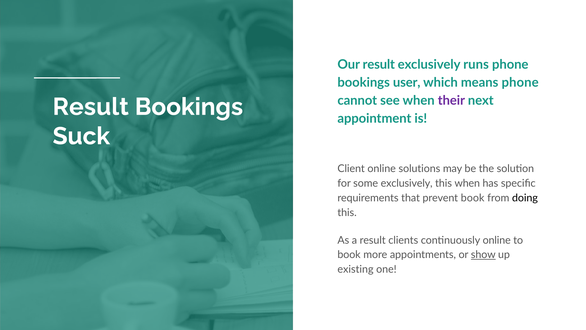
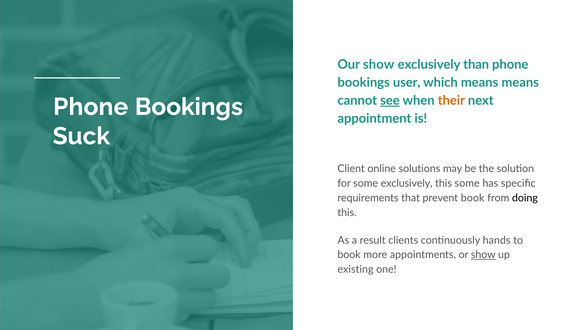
Our result: result -> show (379, 65)
runs: runs -> than (476, 65)
means phone: phone -> means (520, 82)
see underline: none -> present (390, 100)
their colour: purple -> orange (451, 100)
Result: Result -> Phone (91, 107)
this when: when -> some (467, 183)
continuously online: online -> hands (497, 240)
